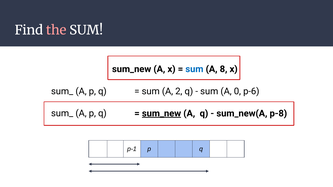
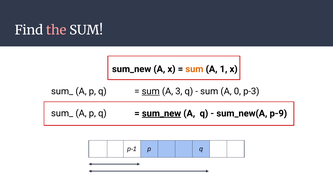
sum colour: blue -> orange (194, 69)
8: 8 -> 1 (224, 69)
sum underline: none -> present (151, 91)
2: 2 -> 3 (179, 91)
p-6: p-6 -> p-3 (251, 91)
p-8: p-8 -> p-9 (278, 114)
